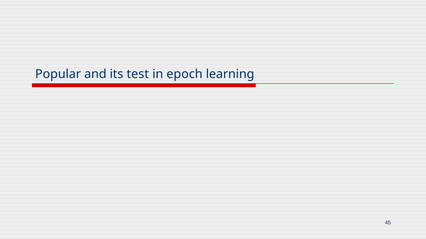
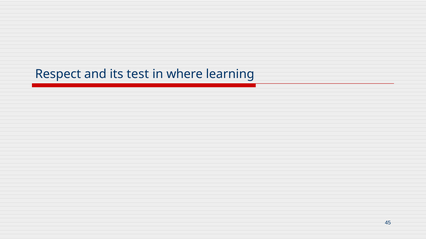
Popular: Popular -> Respect (58, 74)
epoch: epoch -> where (185, 74)
